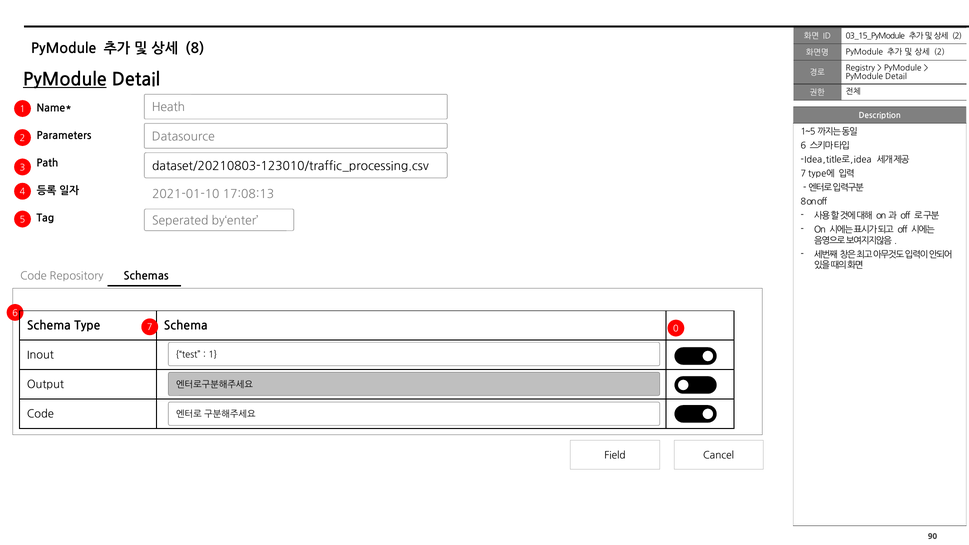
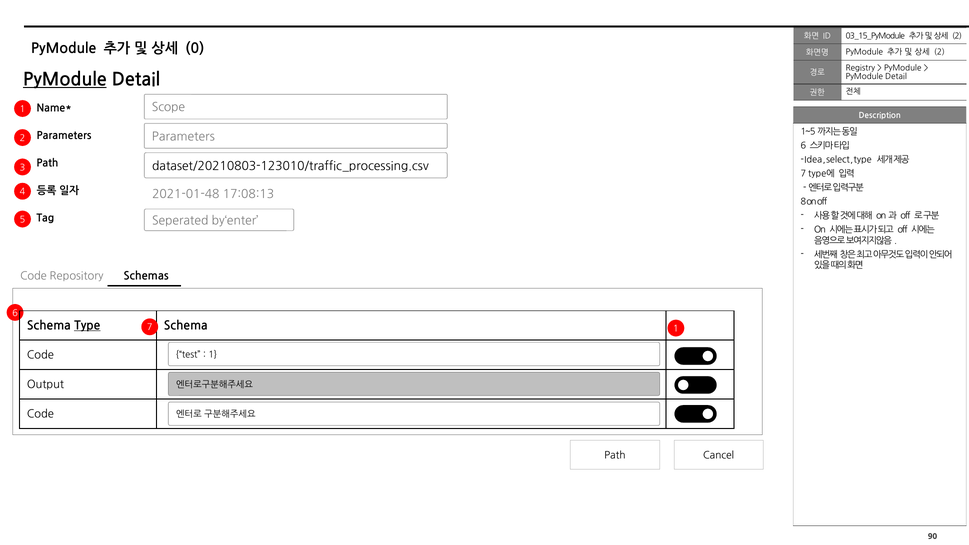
8: 8 -> 0 (195, 49)
Heath: Heath -> Scope (168, 107)
Datasource: Datasource -> Parameters (183, 137)
title로: title로 -> select (838, 160)
idea: idea -> type (863, 160)
2021-01-10: 2021-01-10 -> 2021-01-48 (186, 194)
Type underline: none -> present (87, 326)
7 0: 0 -> 1 (676, 329)
Inout: Inout -> Code (40, 355)
Field: Field -> Path (615, 455)
